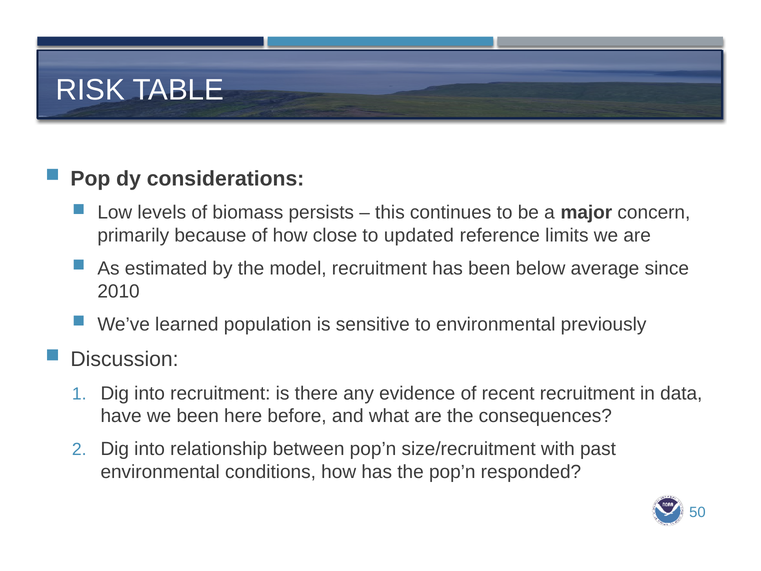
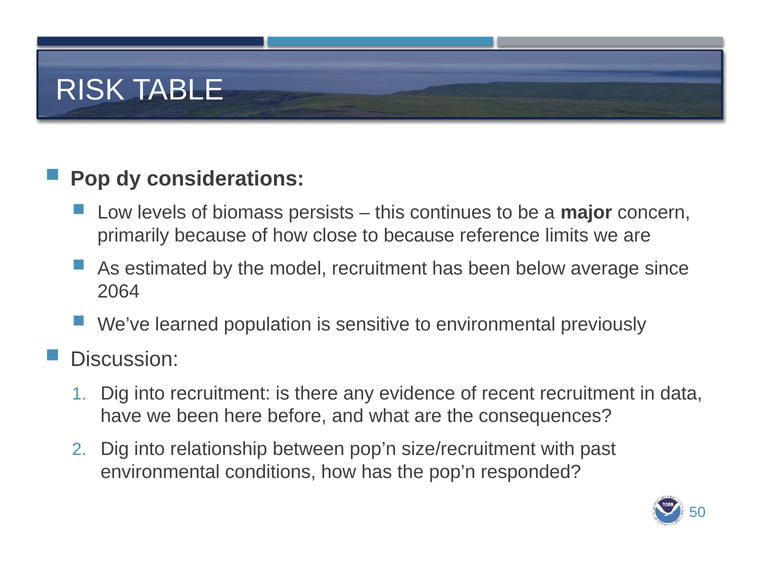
to updated: updated -> because (419, 235)
2010: 2010 -> 2064 (119, 291)
